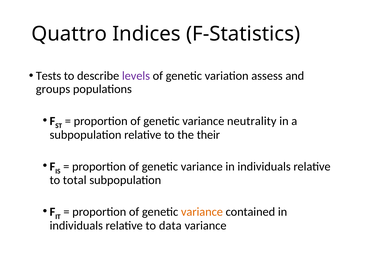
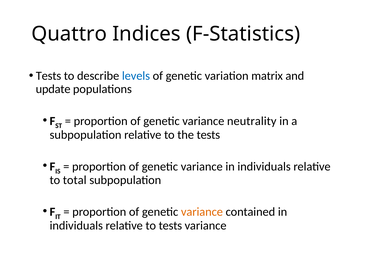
levels colour: purple -> blue (136, 76)
assess: assess -> matrix (267, 76)
groups: groups -> update (53, 89)
the their: their -> tests (208, 135)
to data: data -> tests (170, 226)
